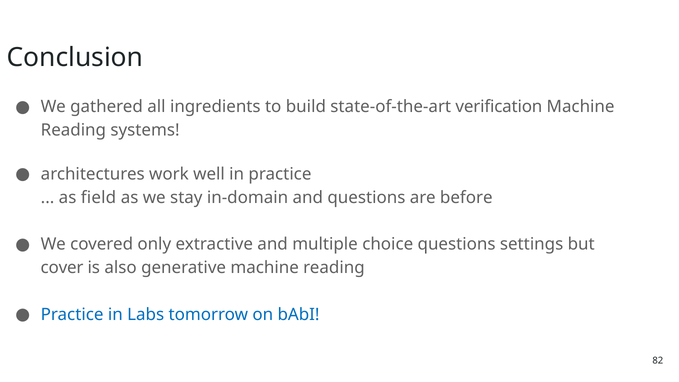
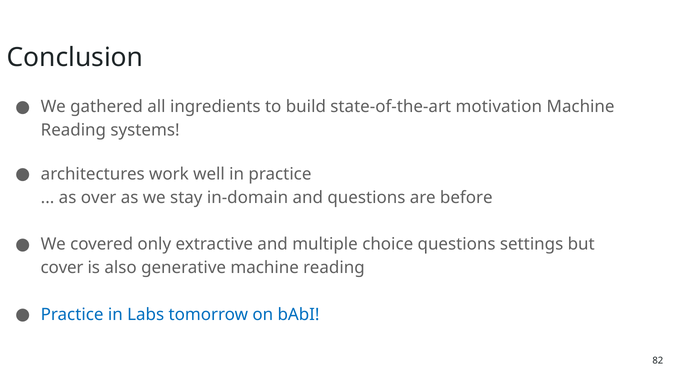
verification: verification -> motivation (499, 107)
field: field -> over (99, 197)
